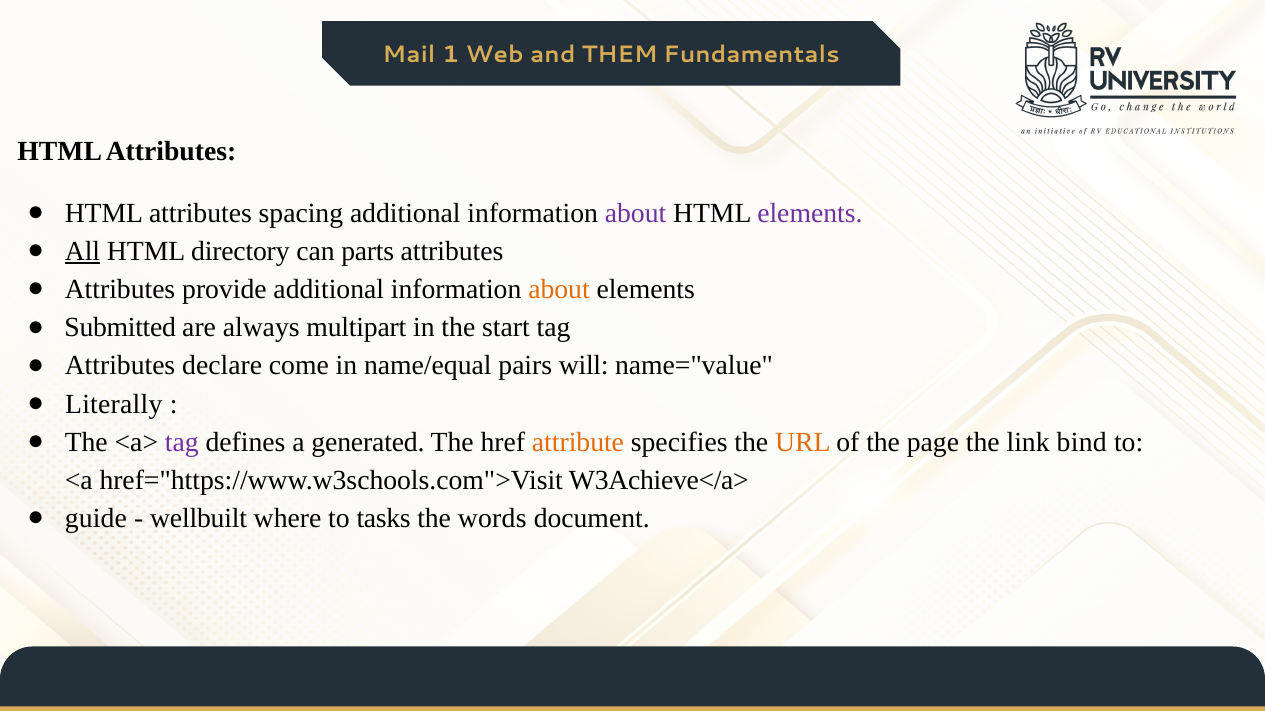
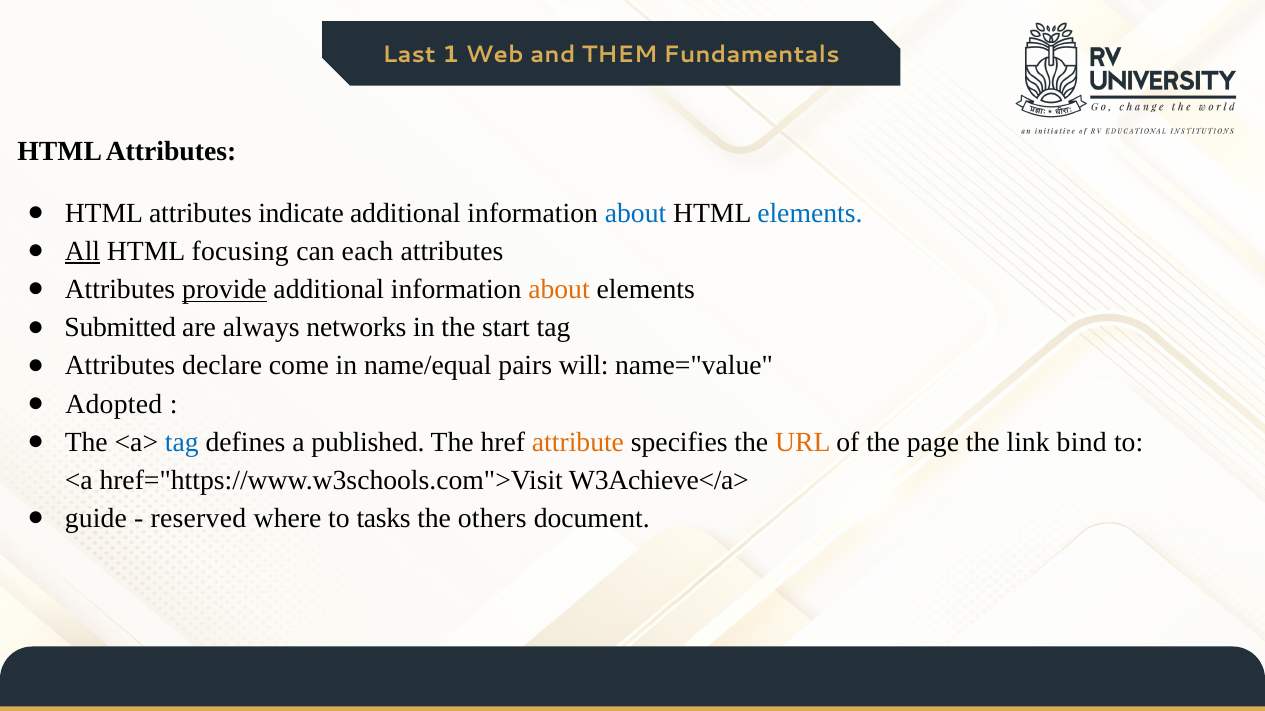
Mail: Mail -> Last (409, 55)
spacing: spacing -> indicate (301, 213)
about colour: purple -> blue (636, 213)
elements colour: purple -> blue (810, 213)
directory: directory -> focusing (240, 252)
parts: parts -> each (367, 252)
provide underline: none -> present (224, 290)
multipart: multipart -> networks (356, 328)
Literally: Literally -> Adopted (114, 404)
tag colour: purple -> blue (182, 442)
generated: generated -> published (368, 442)
wellbuilt: wellbuilt -> reserved (198, 519)
words: words -> others (492, 519)
